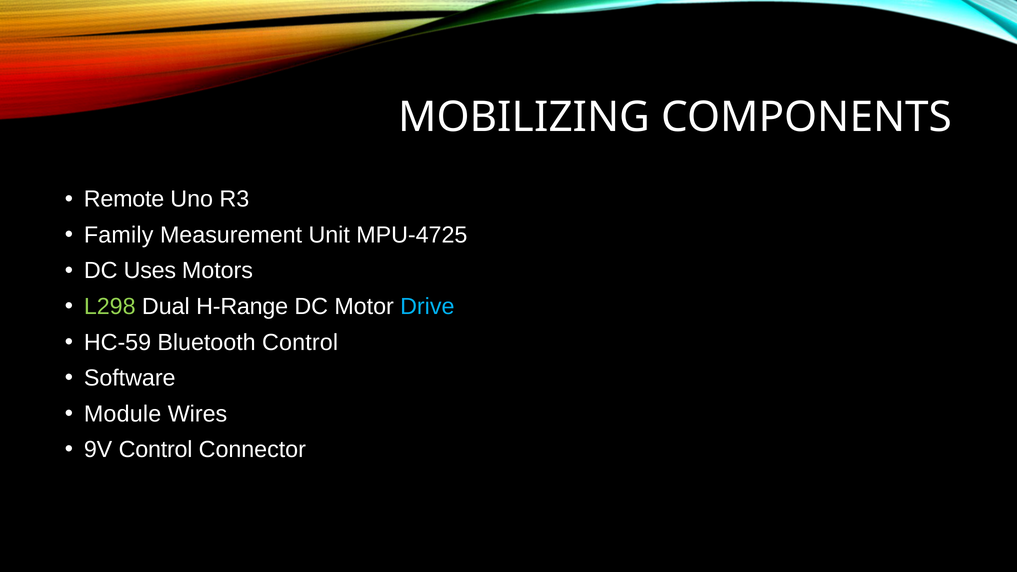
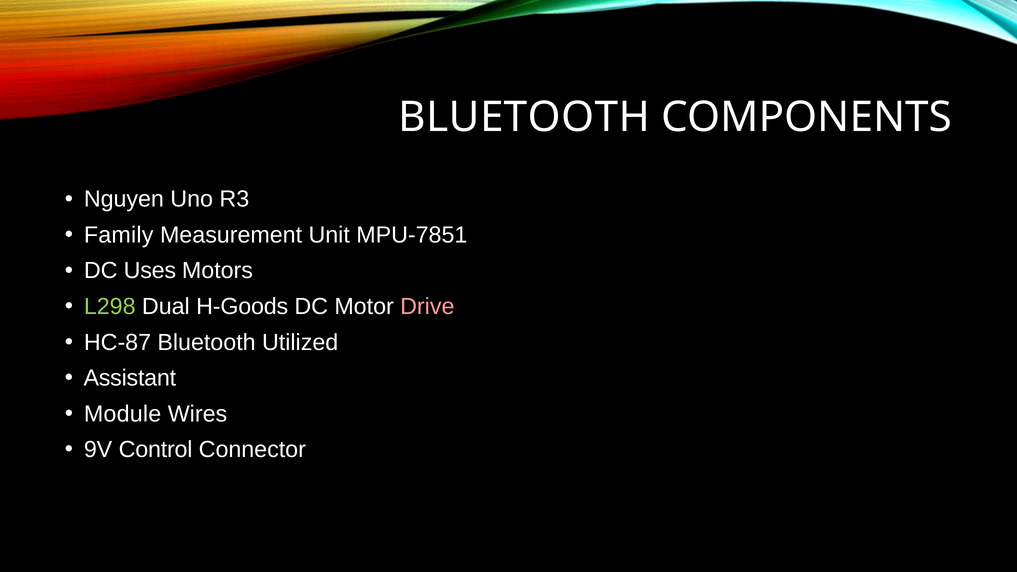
MOBILIZING: MOBILIZING -> BLUETOOTH (524, 117)
Remote: Remote -> Nguyen (124, 199)
MPU-4725: MPU-4725 -> MPU-7851 (412, 235)
H-Range: H-Range -> H-Goods (242, 307)
Drive colour: light blue -> pink (427, 307)
HC-59: HC-59 -> HC-87 (118, 342)
Bluetooth Control: Control -> Utilized (300, 342)
Software: Software -> Assistant (130, 378)
